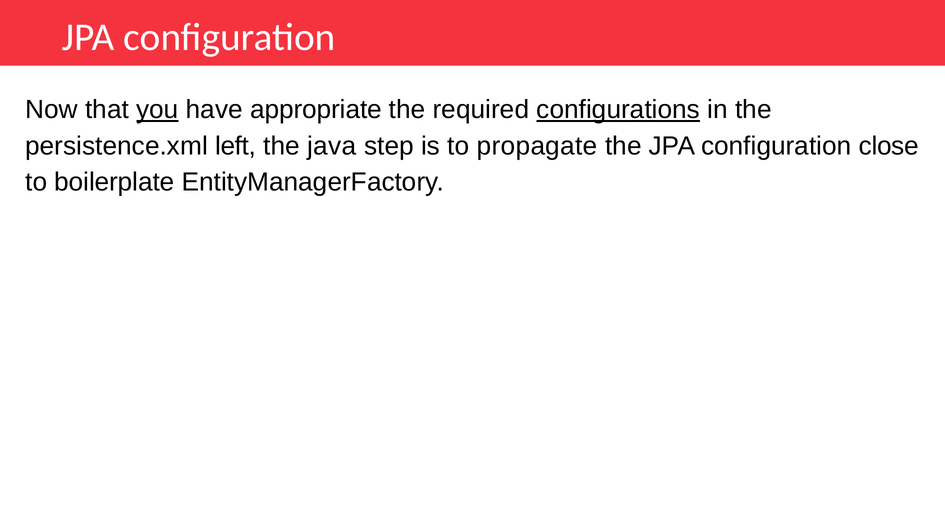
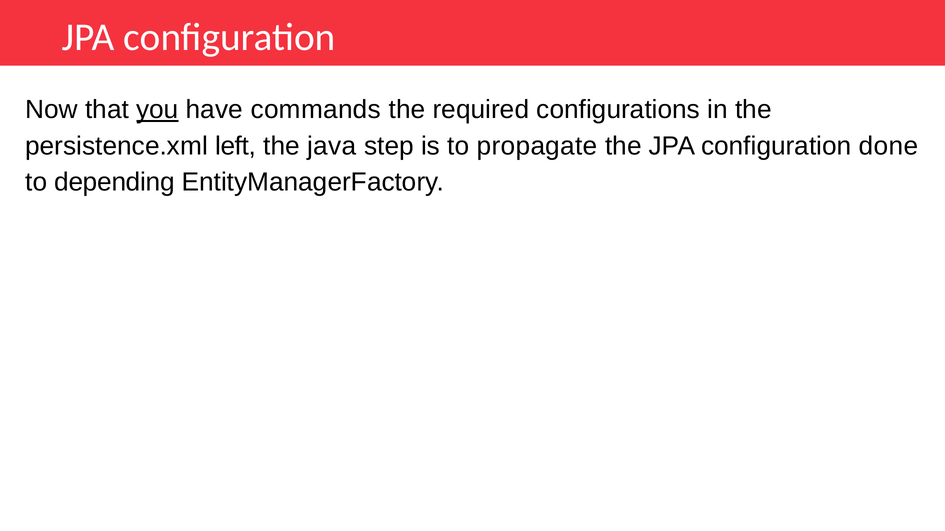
appropriate: appropriate -> commands (316, 110)
configurations underline: present -> none (618, 110)
close: close -> done (889, 146)
boilerplate: boilerplate -> depending (114, 182)
